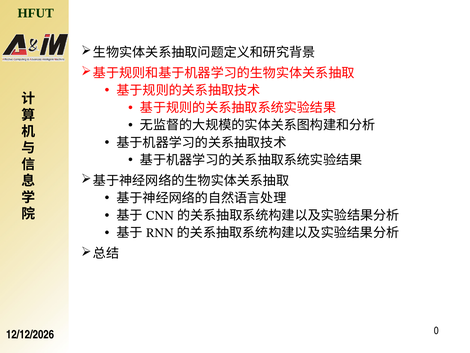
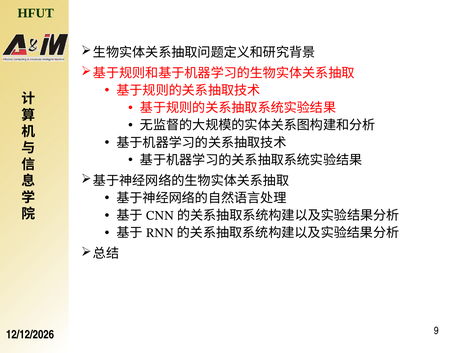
0: 0 -> 9 (436, 330)
